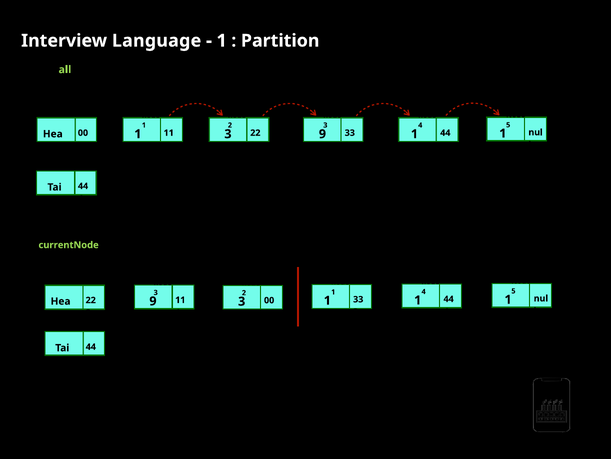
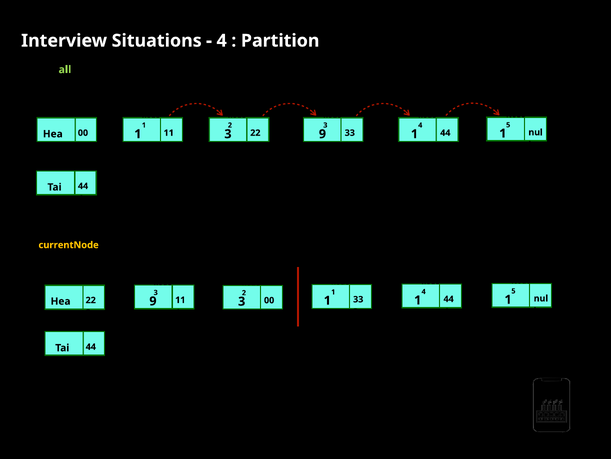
Language: Language -> Situations (157, 41)
1: 1 -> 4 (222, 41)
currentNode colour: light green -> yellow (69, 245)
